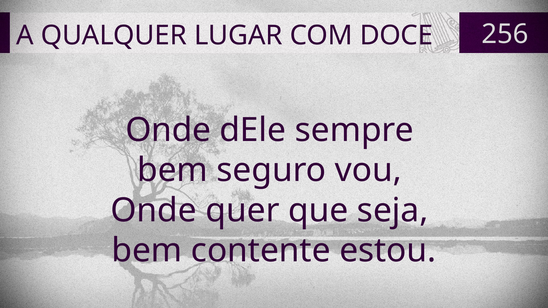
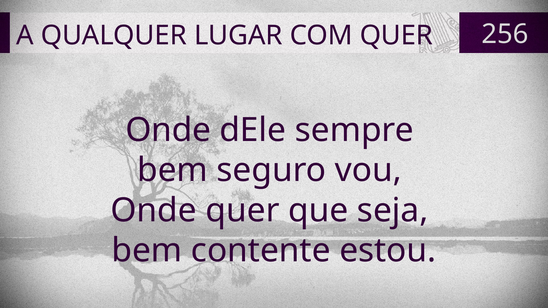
COM DOCE: DOCE -> QUER (396, 36)
